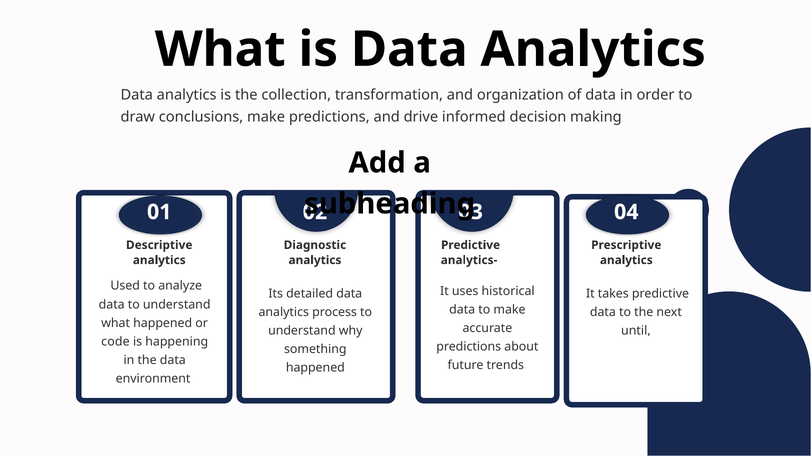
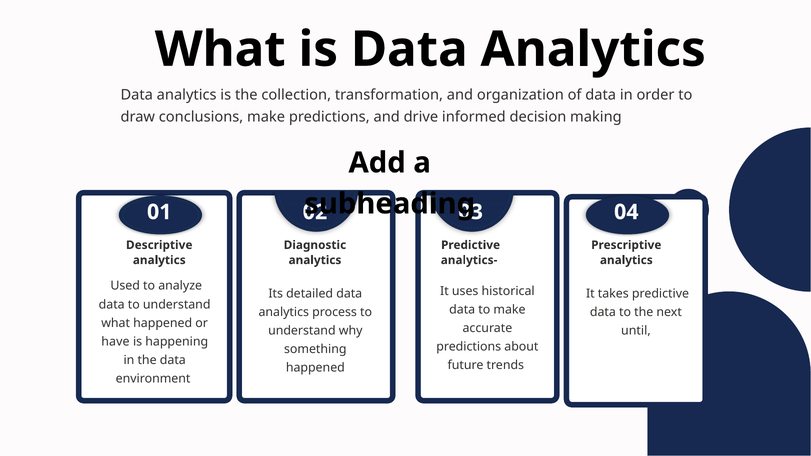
code: code -> have (115, 342)
